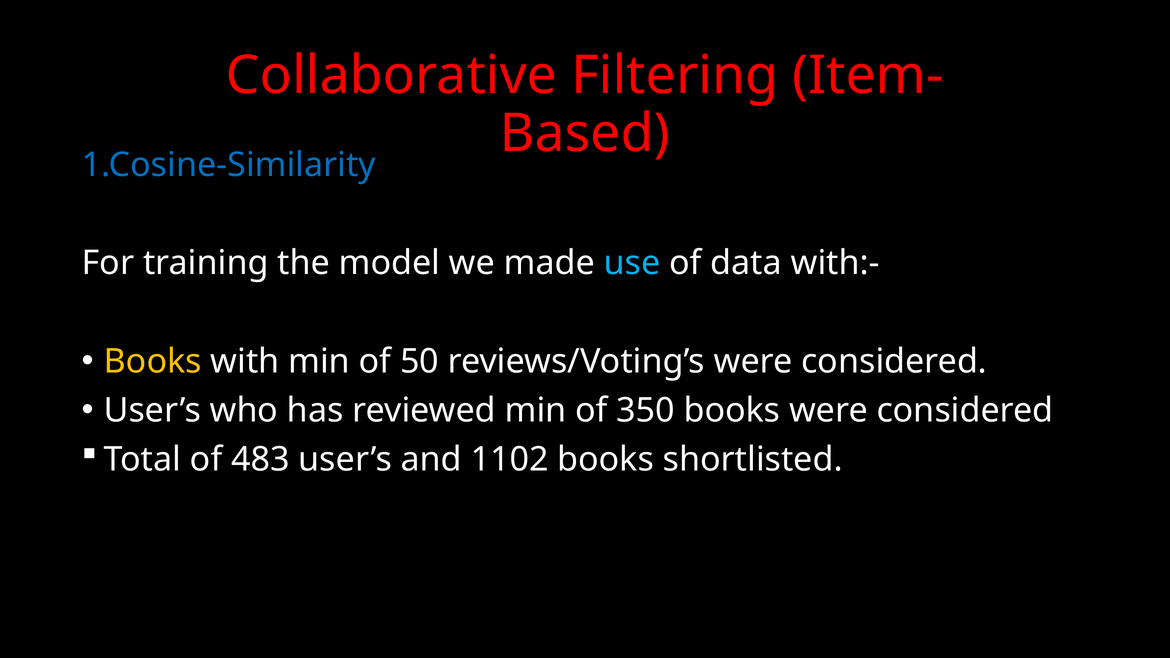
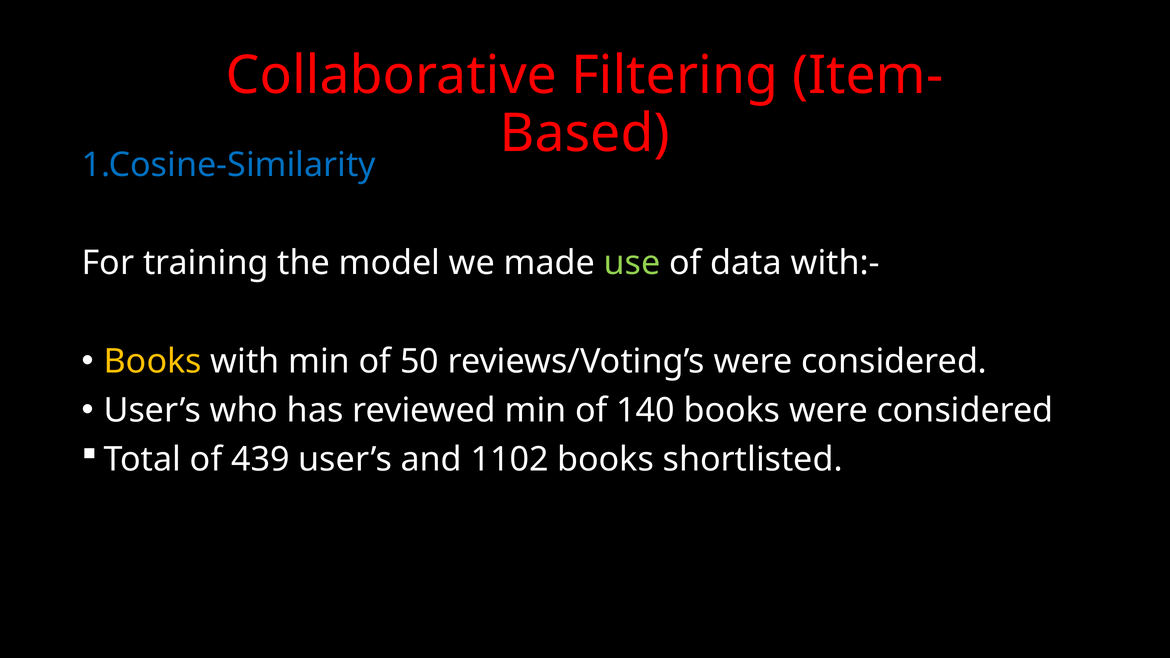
use colour: light blue -> light green (632, 263)
350: 350 -> 140 (646, 410)
483: 483 -> 439 (260, 460)
